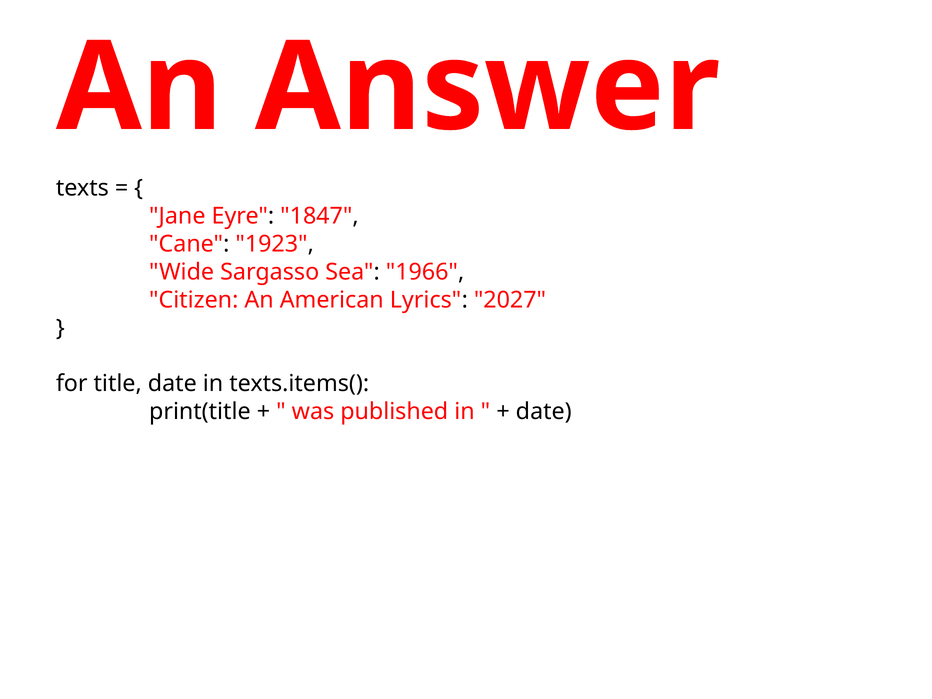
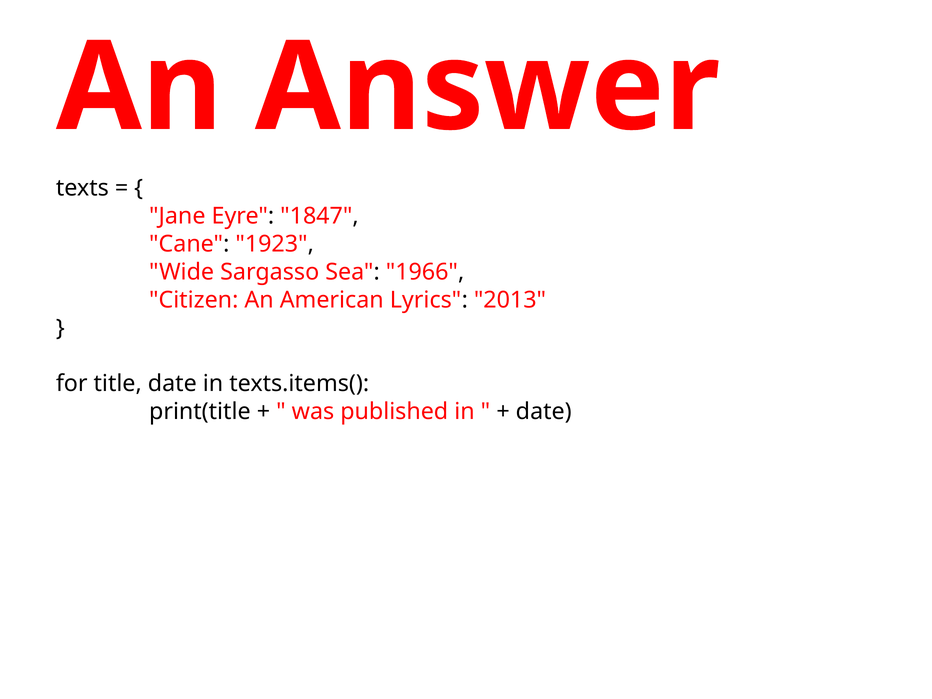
2027: 2027 -> 2013 (510, 300)
